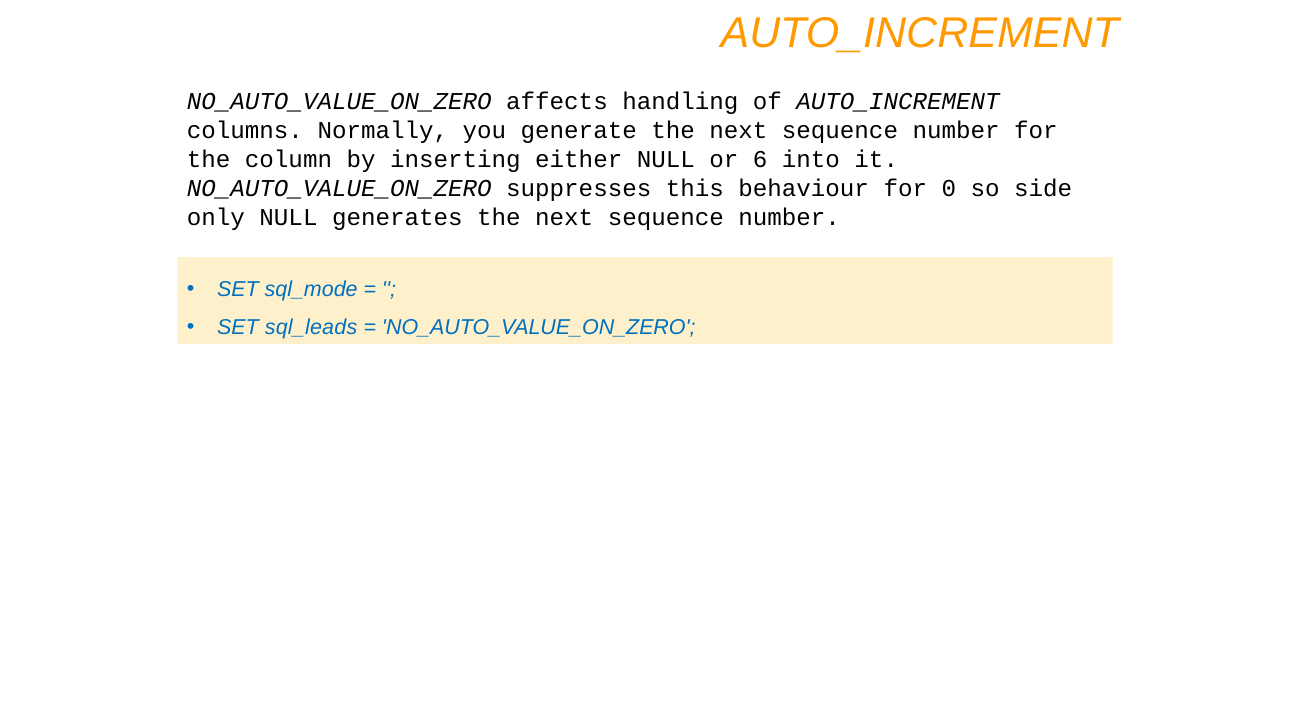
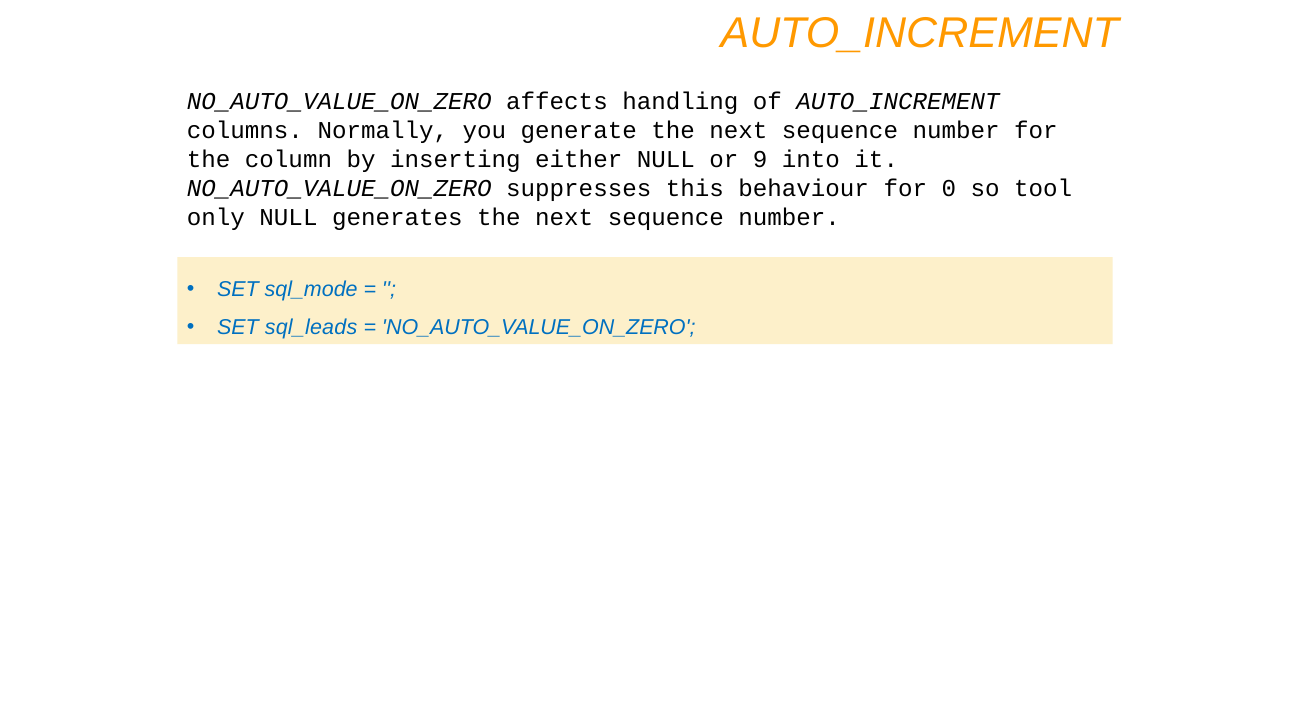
6: 6 -> 9 (760, 160)
side: side -> tool (1043, 189)
